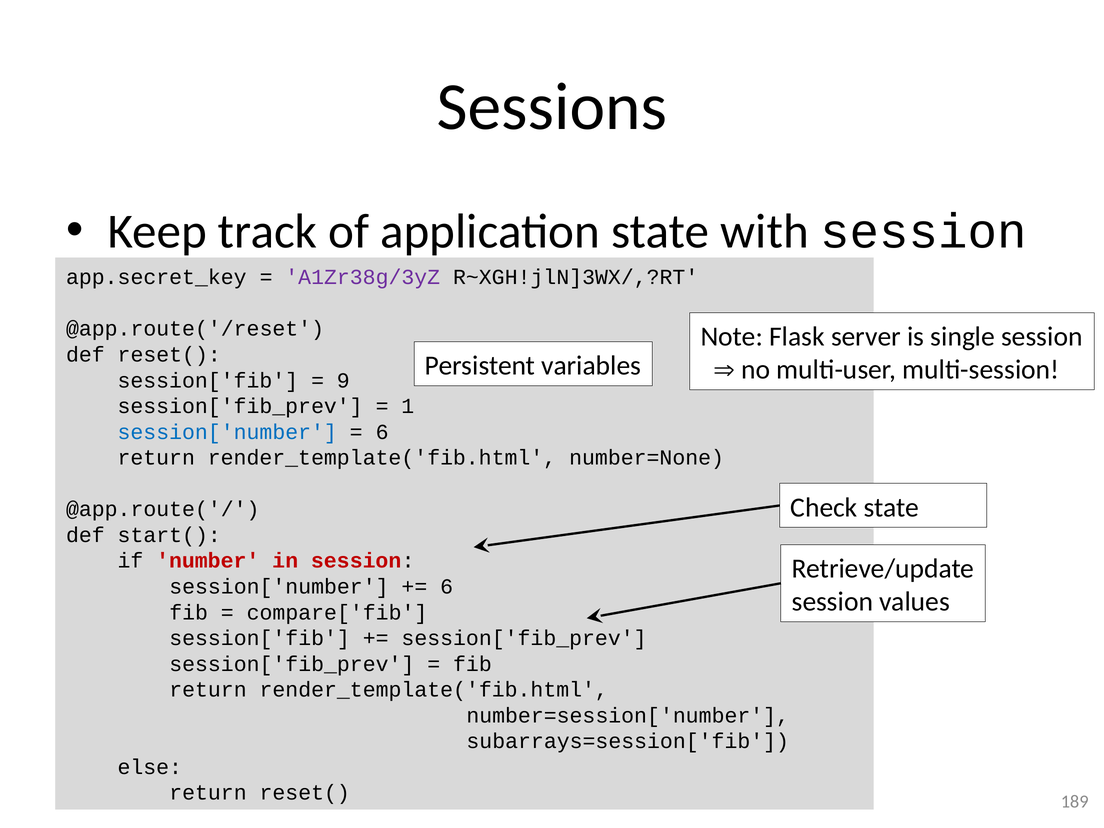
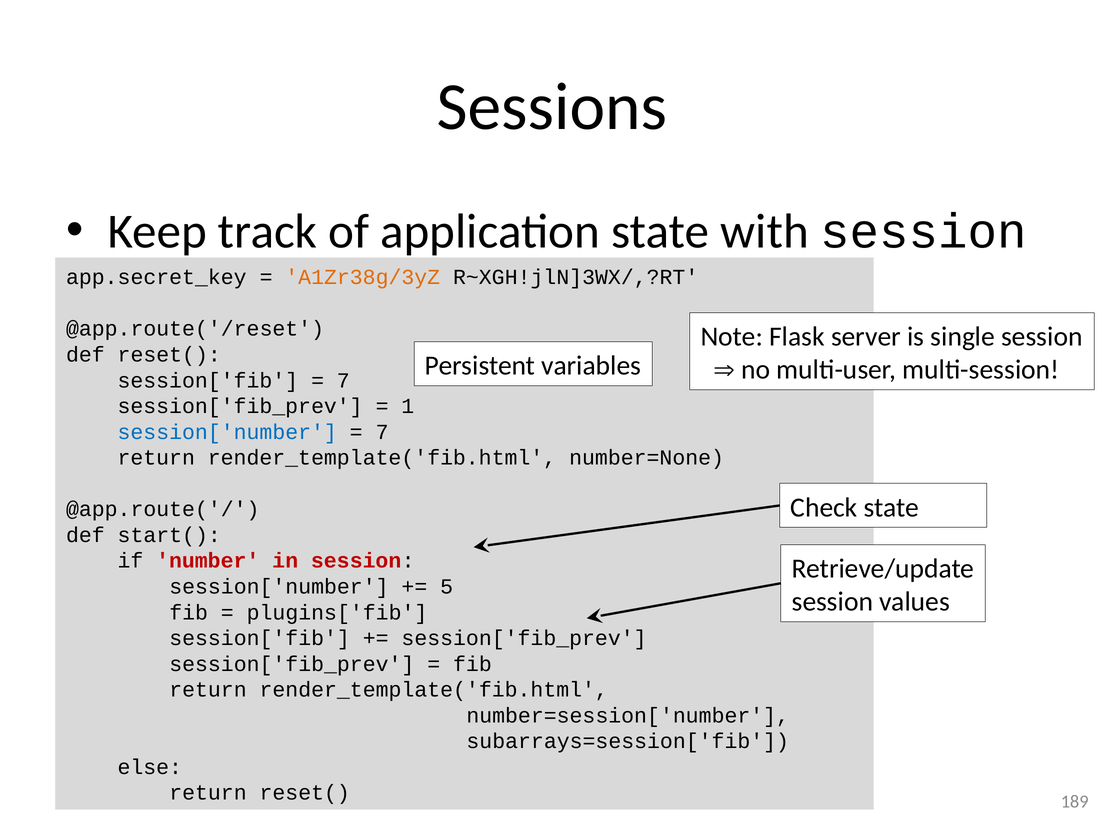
A1Zr38g/3yZ colour: purple -> orange (363, 277)
9: 9 -> 7 (343, 380)
6: 6 -> 7 (382, 432)
6: 6 -> 5 (447, 587)
compare['fib: compare['fib -> plugins['fib (337, 612)
